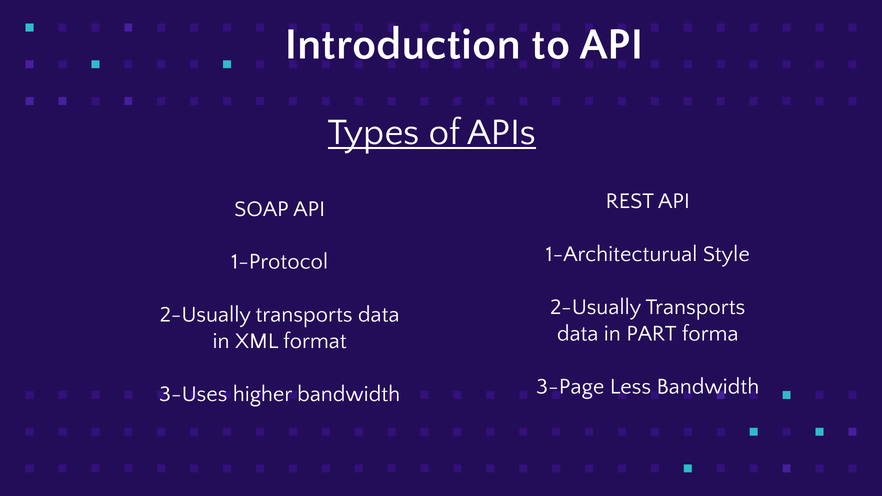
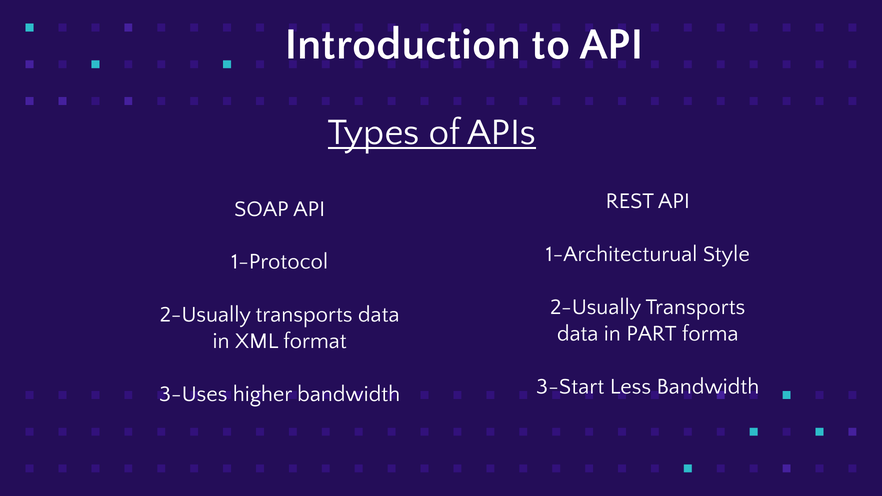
3-Page: 3-Page -> 3-Start (570, 387)
